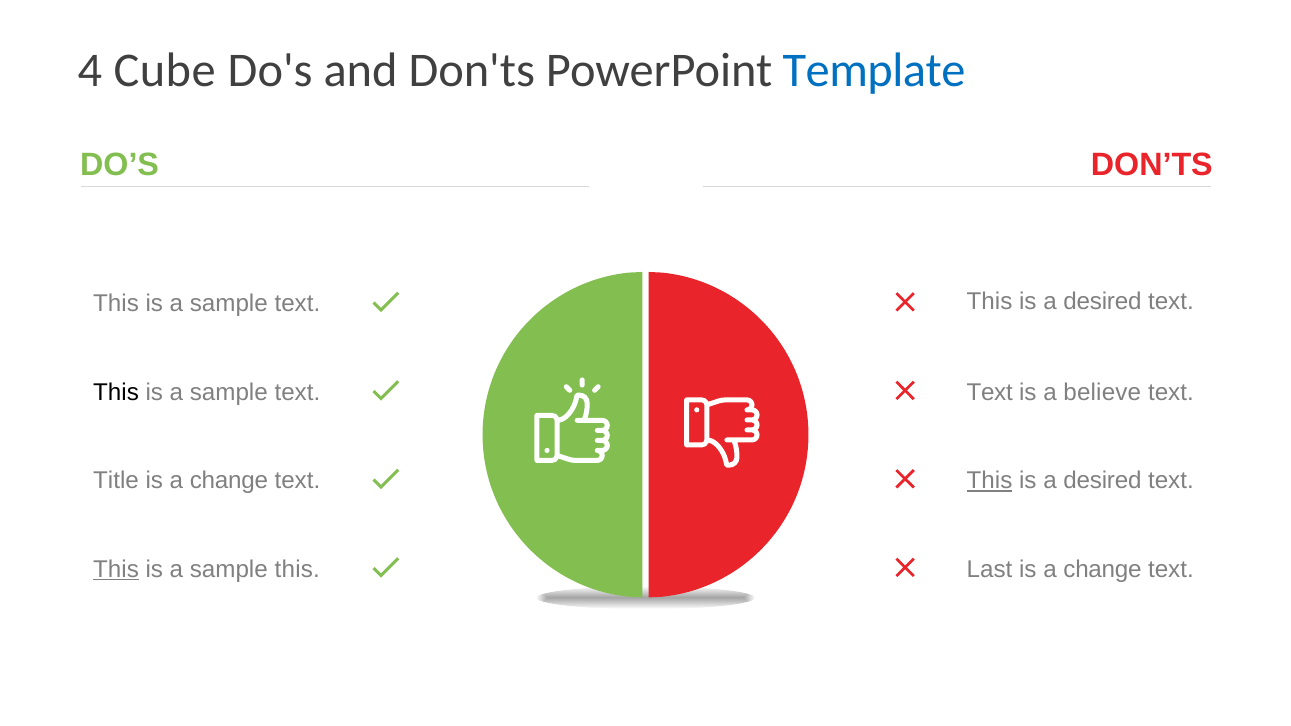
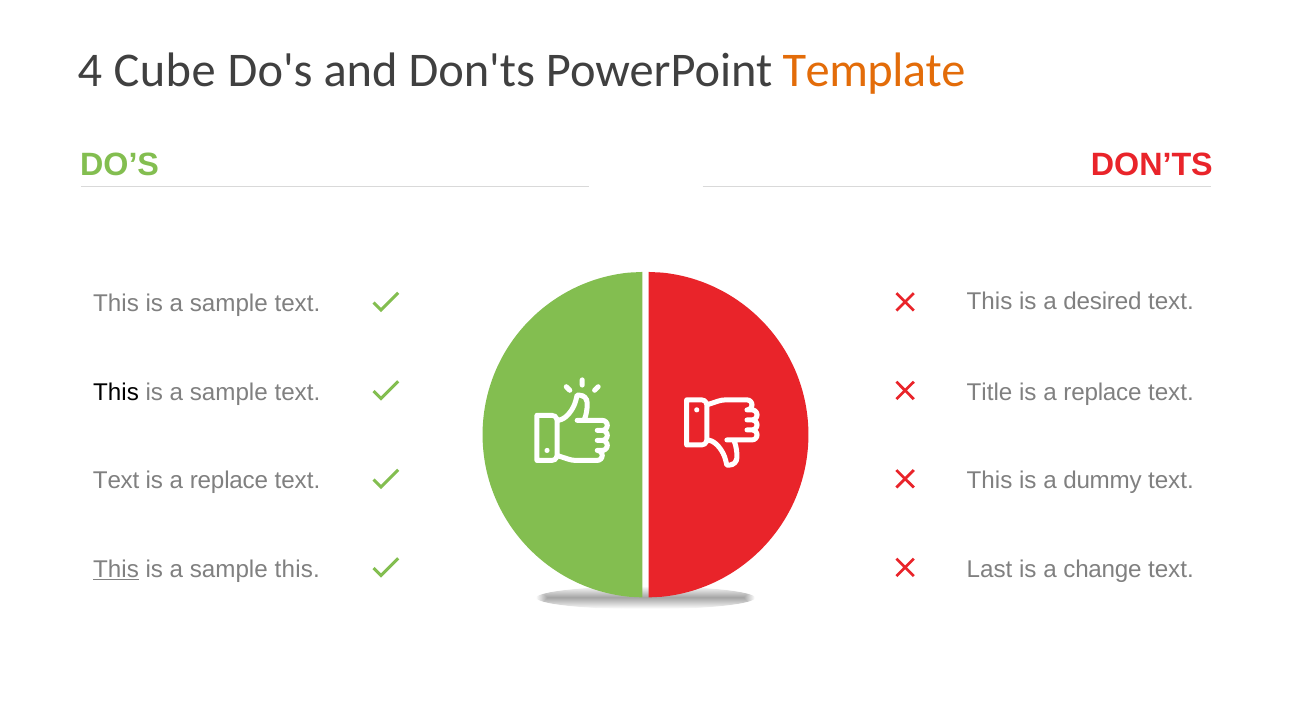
Template colour: blue -> orange (874, 70)
Text: Text -> Title (990, 392)
believe: believe -> replace (1102, 392)
Title: Title -> Text (116, 481)
change: change -> replace (229, 481)
This underline: present -> none (990, 481)
desired: desired -> dummy (1102, 481)
